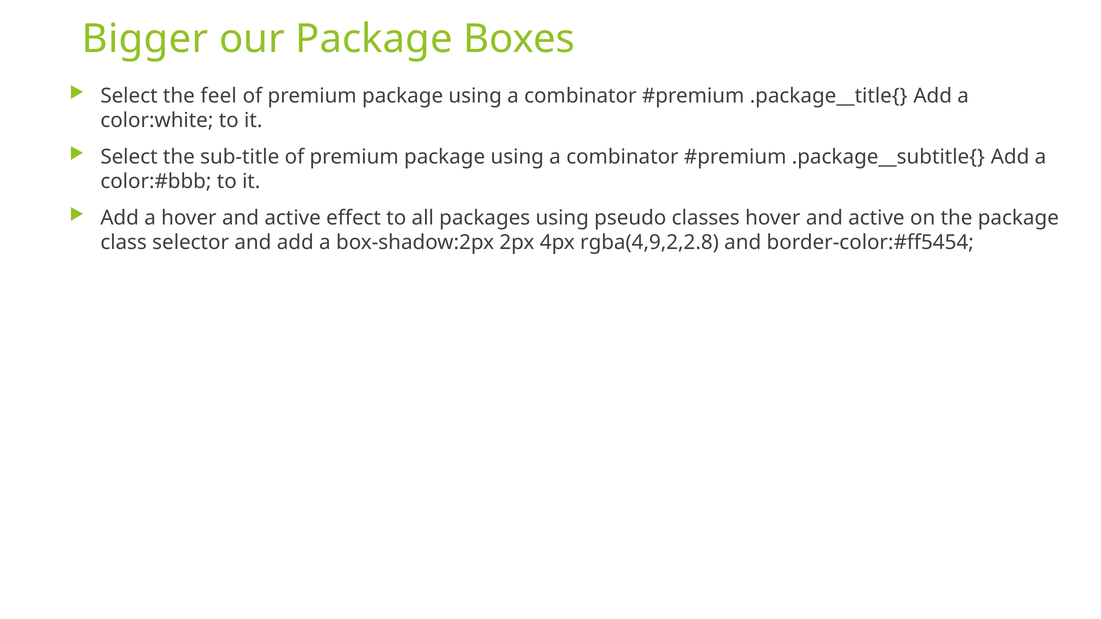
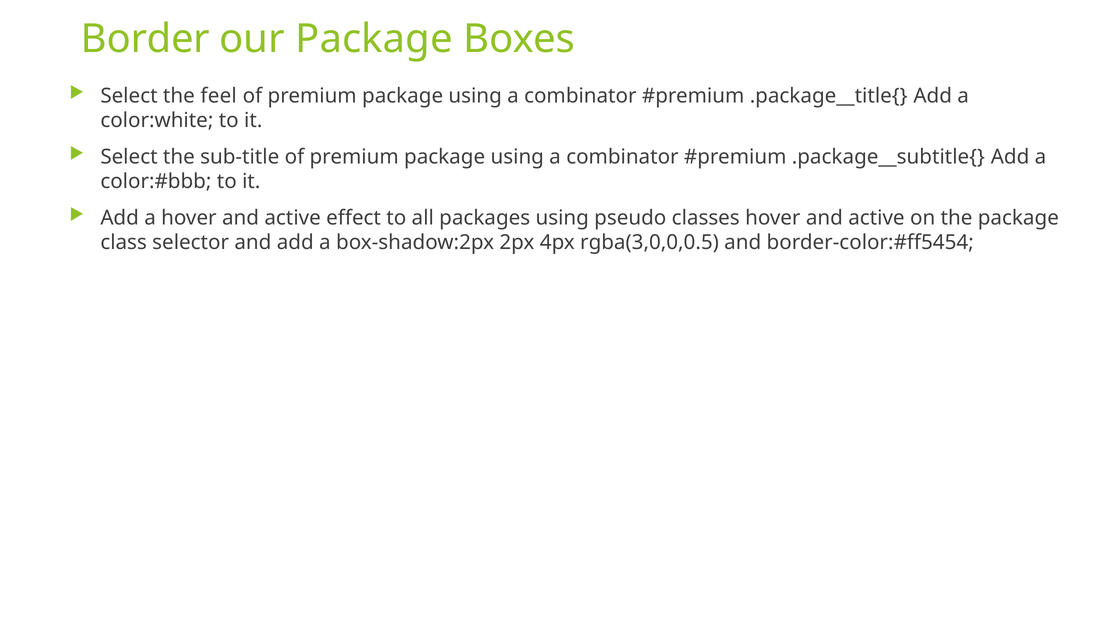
Bigger: Bigger -> Border (145, 39)
rgba(4,9,2,2.8: rgba(4,9,2,2.8 -> rgba(3,0,0,0.5 (650, 243)
